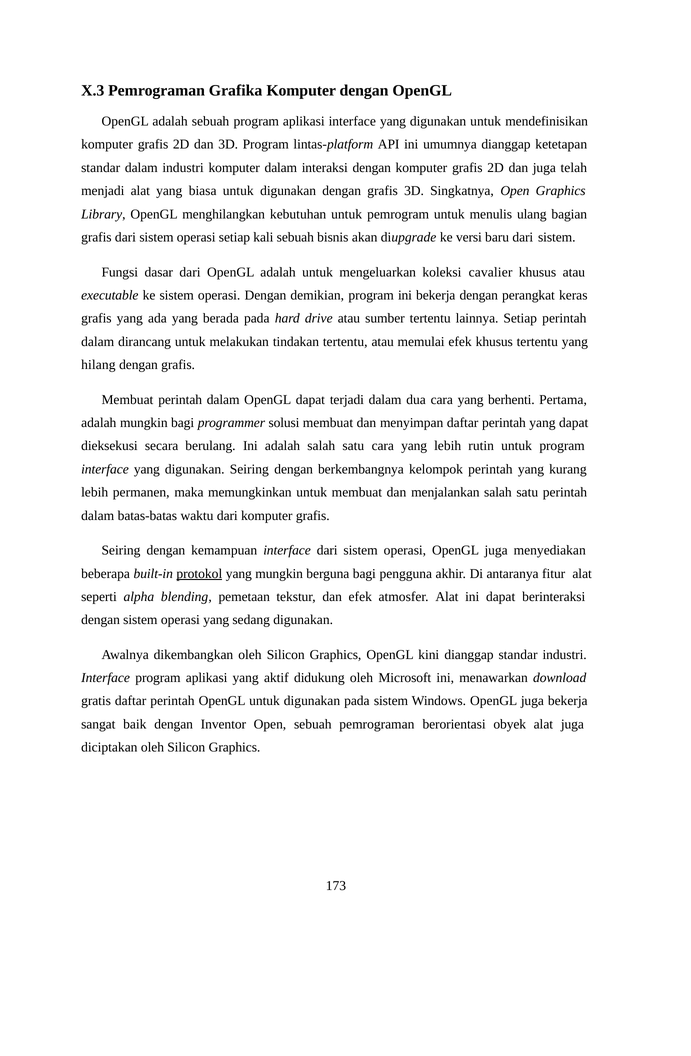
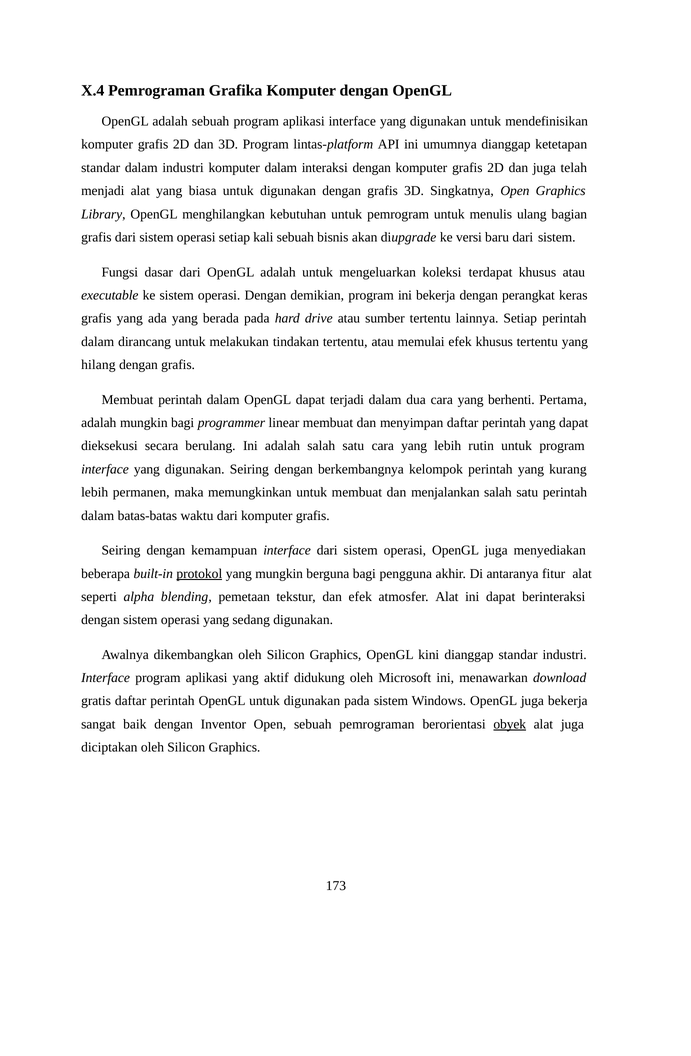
X.3: X.3 -> X.4 (93, 91)
cavalier: cavalier -> terdapat (491, 272)
solusi: solusi -> linear (284, 423)
obyek underline: none -> present (510, 725)
